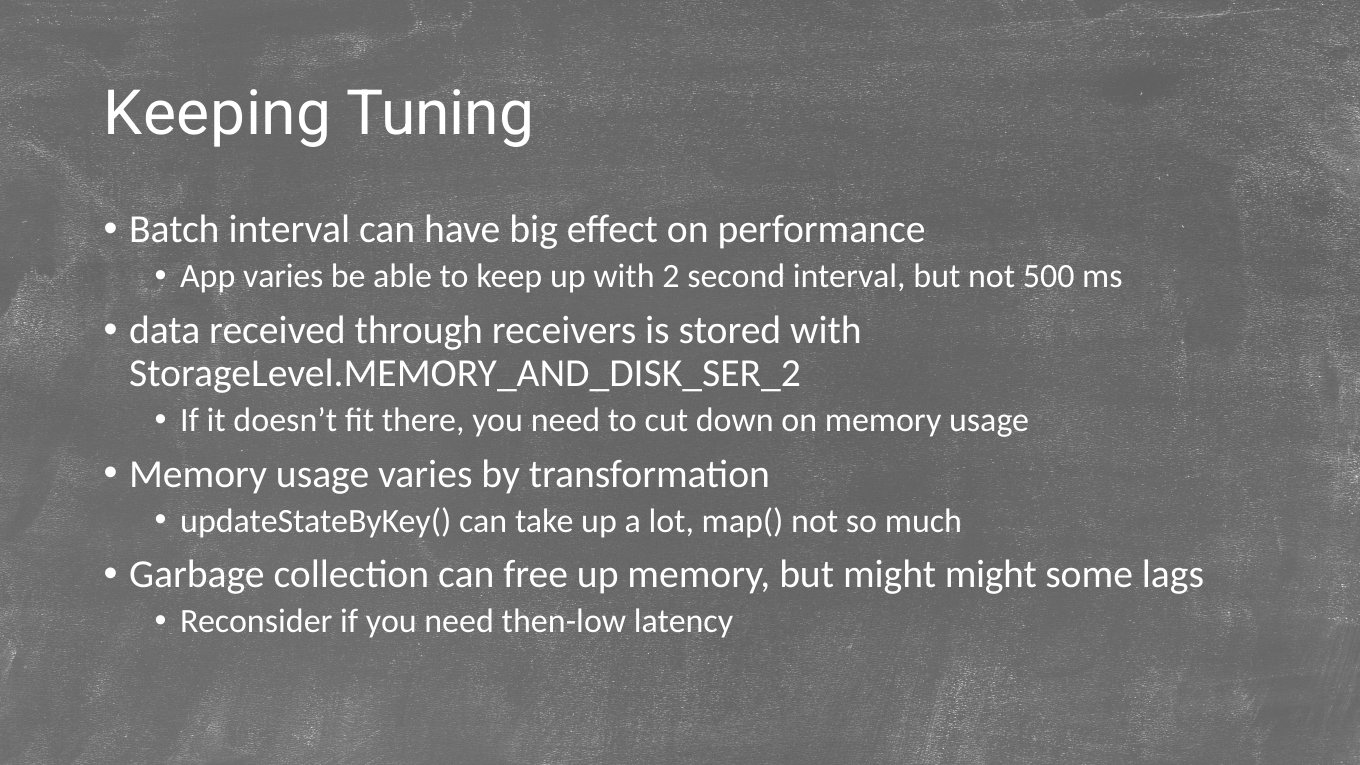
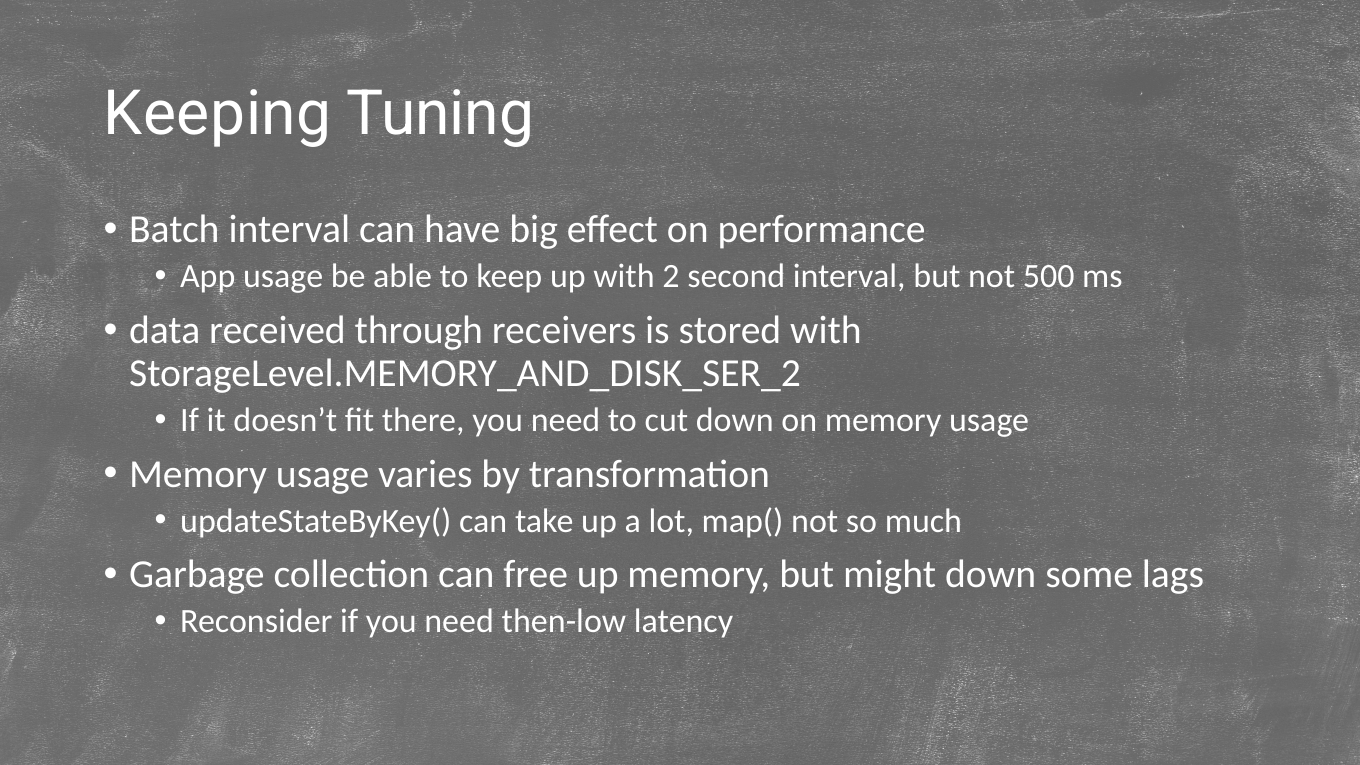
App varies: varies -> usage (283, 277)
might might: might -> down (991, 575)
